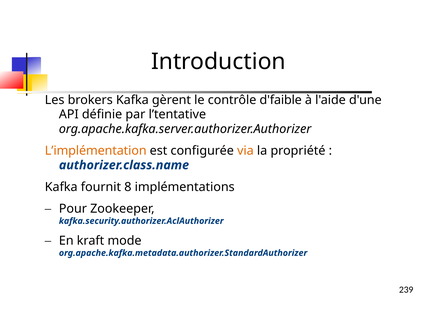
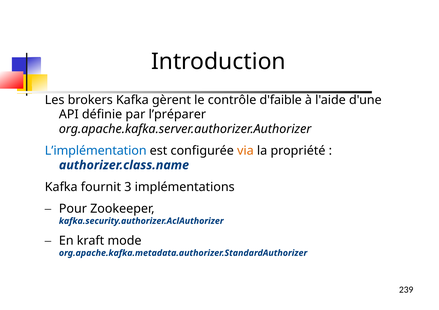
l’tentative: l’tentative -> l’préparer (177, 115)
L’implémentation colour: orange -> blue (96, 151)
8: 8 -> 3 (128, 187)
